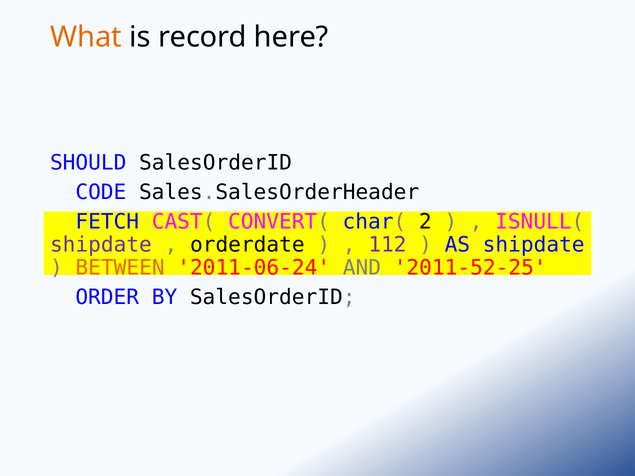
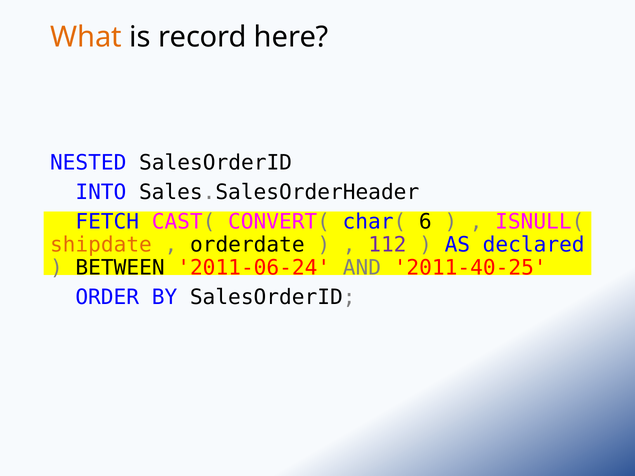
SHOULD: SHOULD -> NESTED (88, 163)
CODE: CODE -> INTO (101, 193)
2: 2 -> 6 (425, 222)
shipdate colour: purple -> orange (101, 245)
AS shipdate: shipdate -> declared (534, 245)
BETWEEN colour: orange -> black (120, 268)
2011-52-25: 2011-52-25 -> 2011-40-25 (470, 268)
